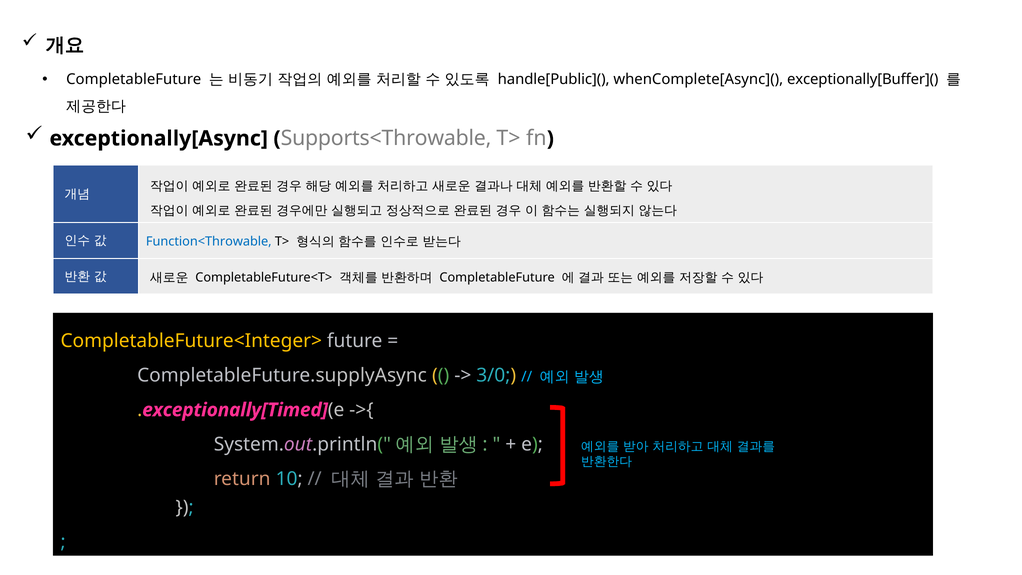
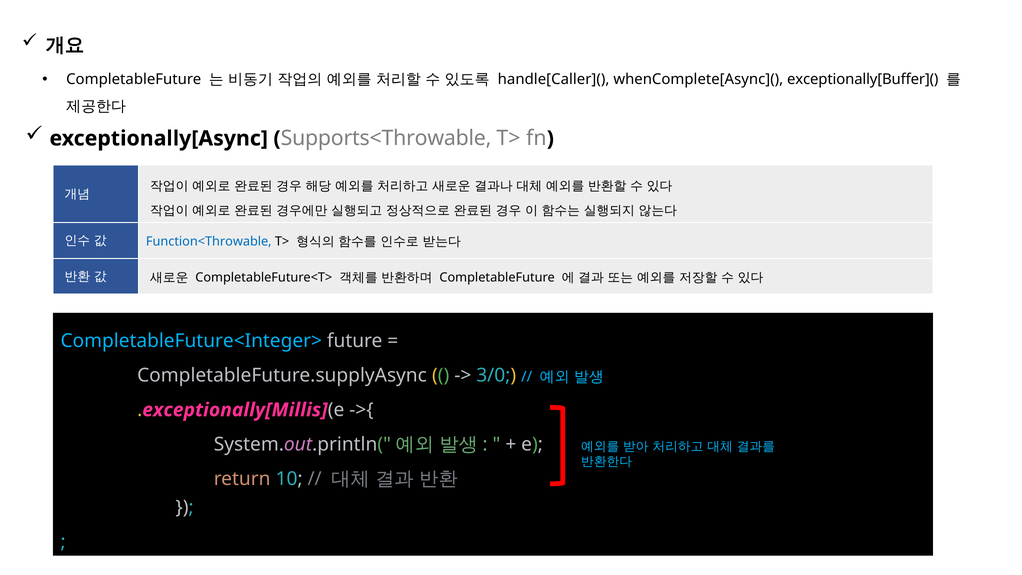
handle[Public](: handle[Public]( -> handle[Caller]( (554, 79)
CompletableFuture<Integer> colour: yellow -> light blue (191, 341)
exceptionally[Timed: exceptionally[Timed -> exceptionally[Millis (235, 410)
